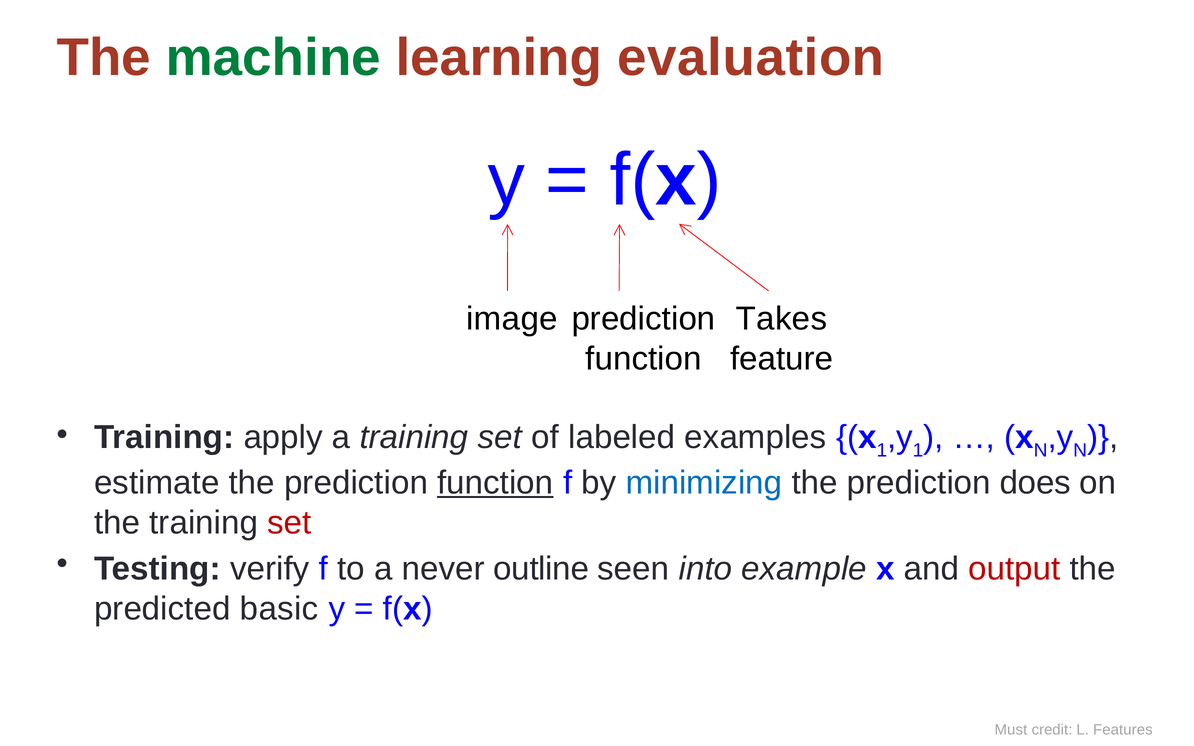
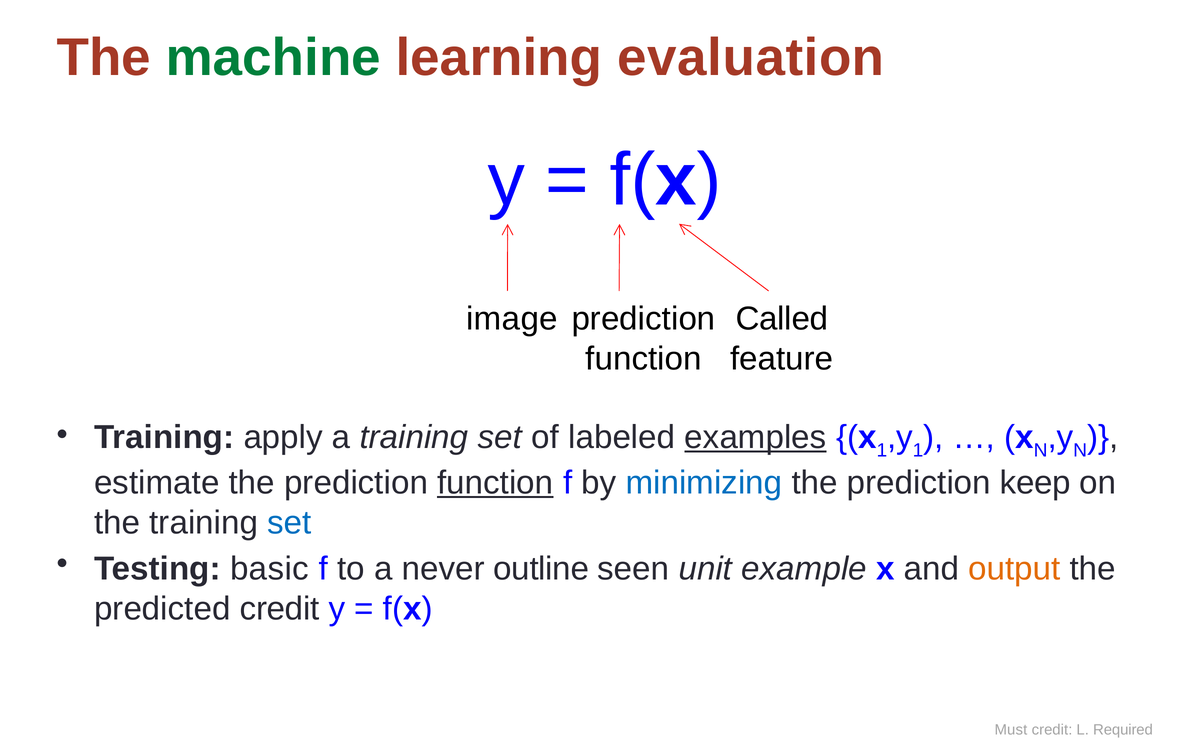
Takes: Takes -> Called (782, 319)
examples underline: none -> present (756, 438)
does: does -> keep (1035, 483)
set colour: red -> blue (290, 523)
verify: verify -> basic (270, 569)
into: into -> unit (705, 569)
output colour: red -> orange (1014, 569)
predicted basic: basic -> credit (280, 609)
Features: Features -> Required (1123, 730)
